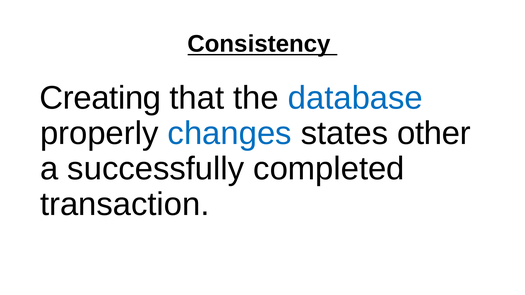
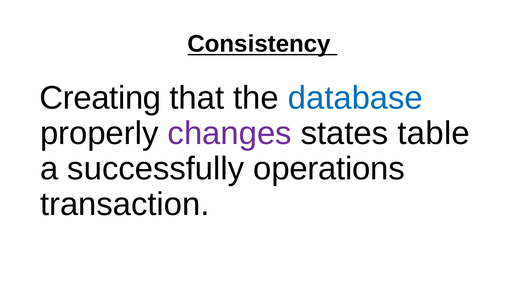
changes colour: blue -> purple (230, 134)
other: other -> table (434, 134)
completed: completed -> operations (329, 169)
